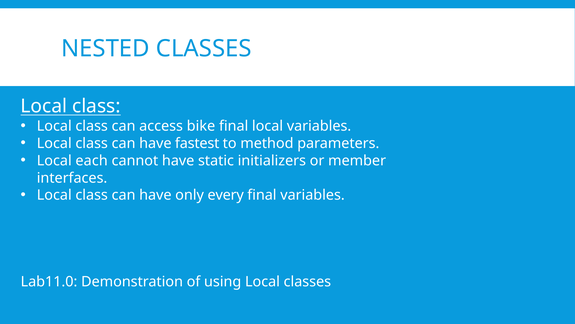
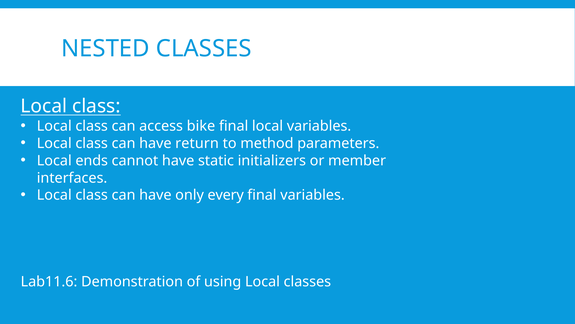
fastest: fastest -> return (197, 143)
each: each -> ends (92, 160)
Lab11.0: Lab11.0 -> Lab11.6 (49, 281)
